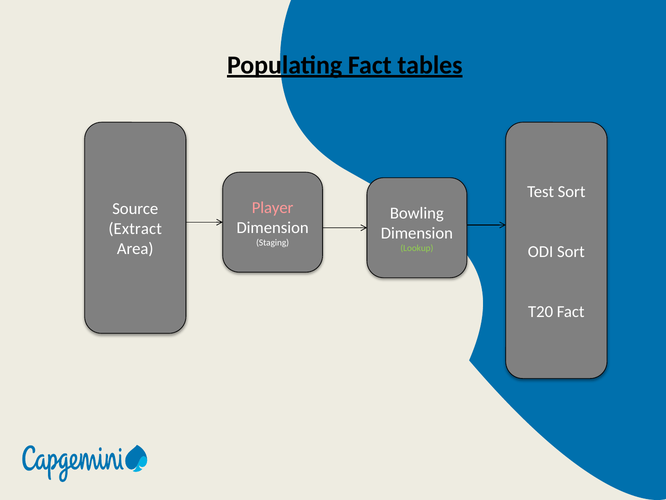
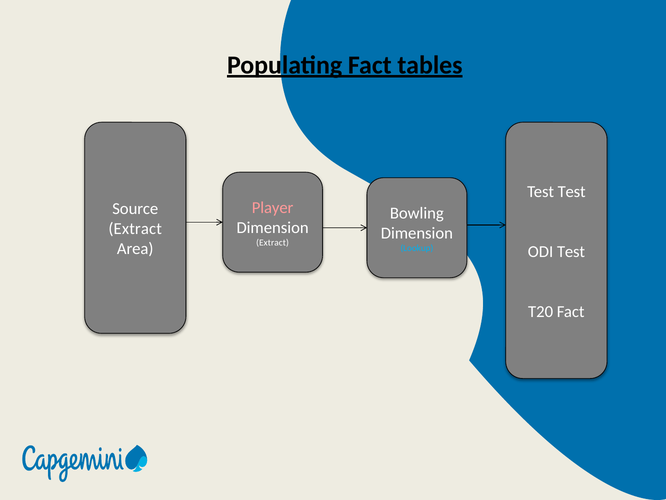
Test Sort: Sort -> Test (572, 191)
Staging: Staging -> Extract (273, 243)
Lookup colour: light green -> light blue (417, 248)
ODI Sort: Sort -> Test (571, 251)
